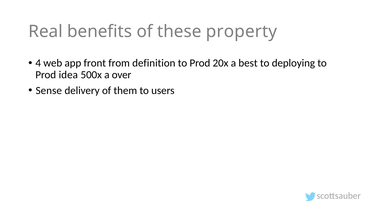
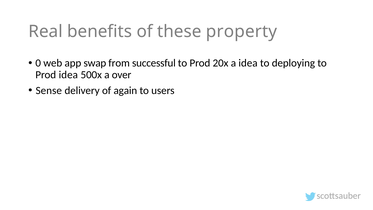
4: 4 -> 0 (38, 63)
front: front -> swap (95, 63)
definition: definition -> successful (154, 63)
a best: best -> idea (248, 63)
them: them -> again (125, 90)
